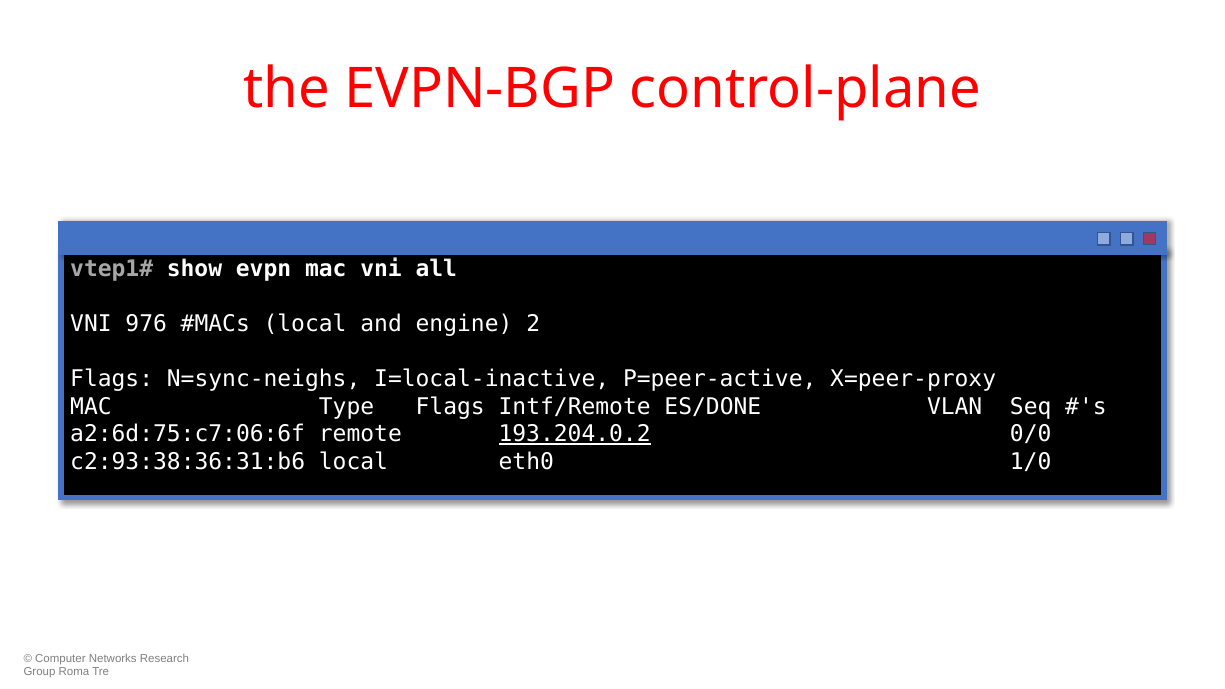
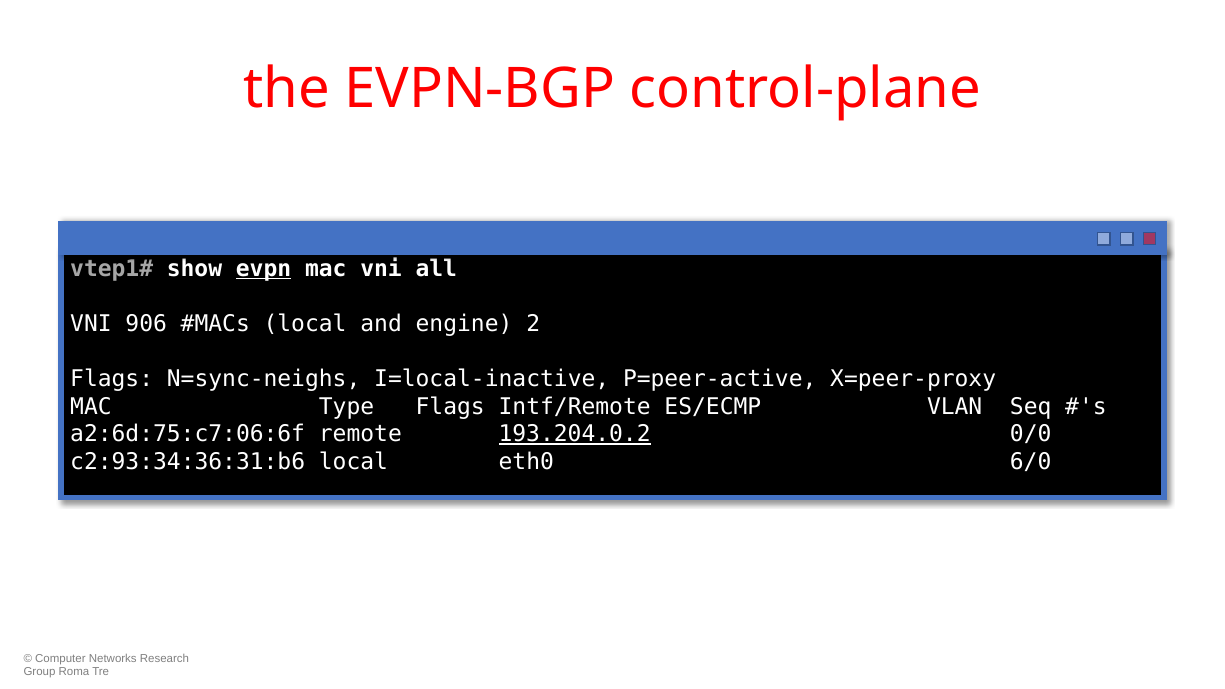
evpn underline: none -> present (264, 269)
976: 976 -> 906 (146, 324)
ES/DONE: ES/DONE -> ES/ECMP (713, 407)
c2:93:38:36:31:b6: c2:93:38:36:31:b6 -> c2:93:34:36:31:b6 (188, 462)
1/0: 1/0 -> 6/0 (1031, 462)
